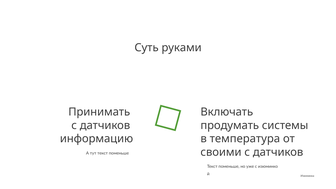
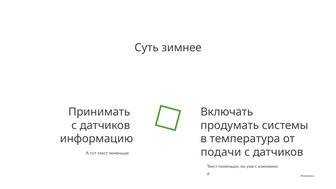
руками: руками -> зимнее (182, 48)
своими: своими -> подачи (221, 152)
